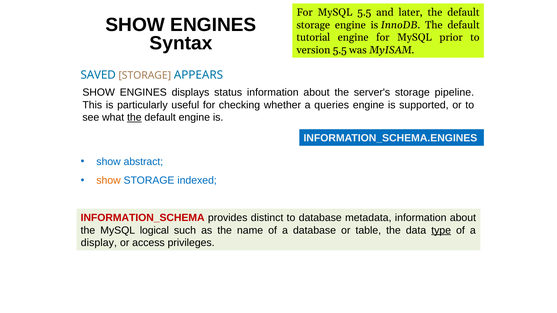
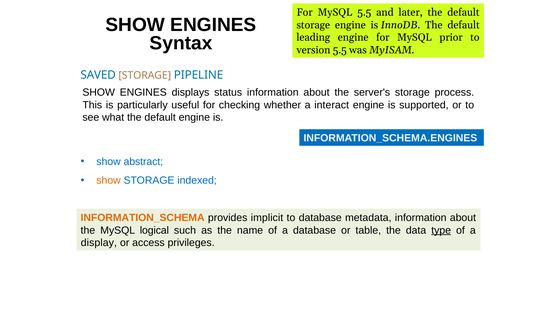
tutorial: tutorial -> leading (313, 38)
APPEARS: APPEARS -> PIPELINE (199, 75)
pipeline: pipeline -> process (454, 93)
queries: queries -> interact (332, 105)
the underline: present -> none (134, 118)
INFORMATION_SCHEMA colour: red -> orange (143, 218)
distinct: distinct -> implicit (267, 218)
